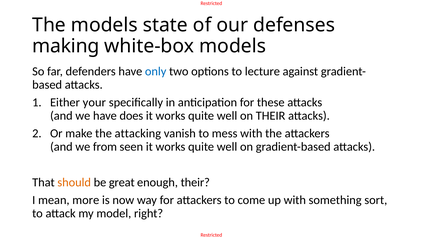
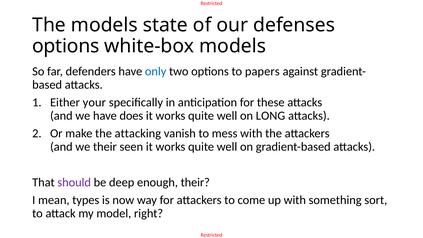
making: making -> options (66, 46)
lecture: lecture -> papers (262, 71)
on THEIR: THEIR -> LONG (271, 116)
we from: from -> their (105, 147)
should colour: orange -> purple (74, 182)
great: great -> deep (122, 182)
more: more -> types (86, 200)
